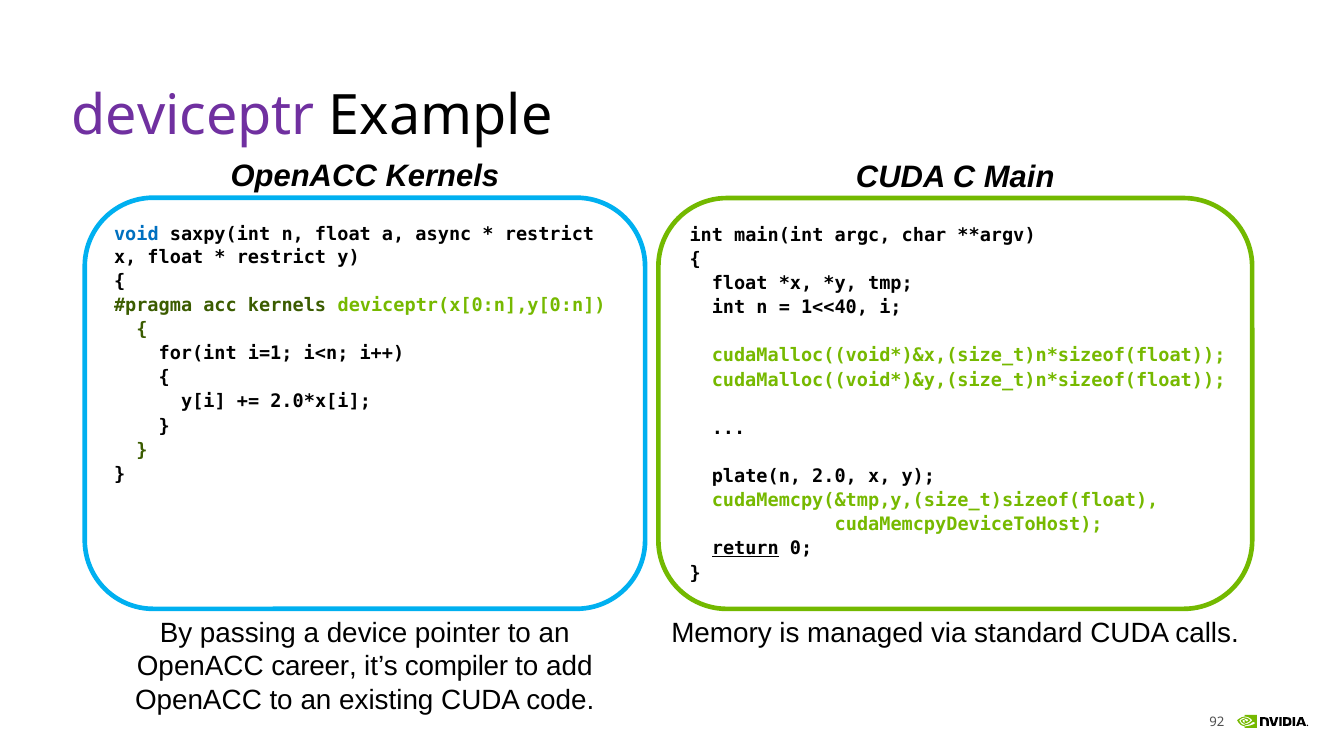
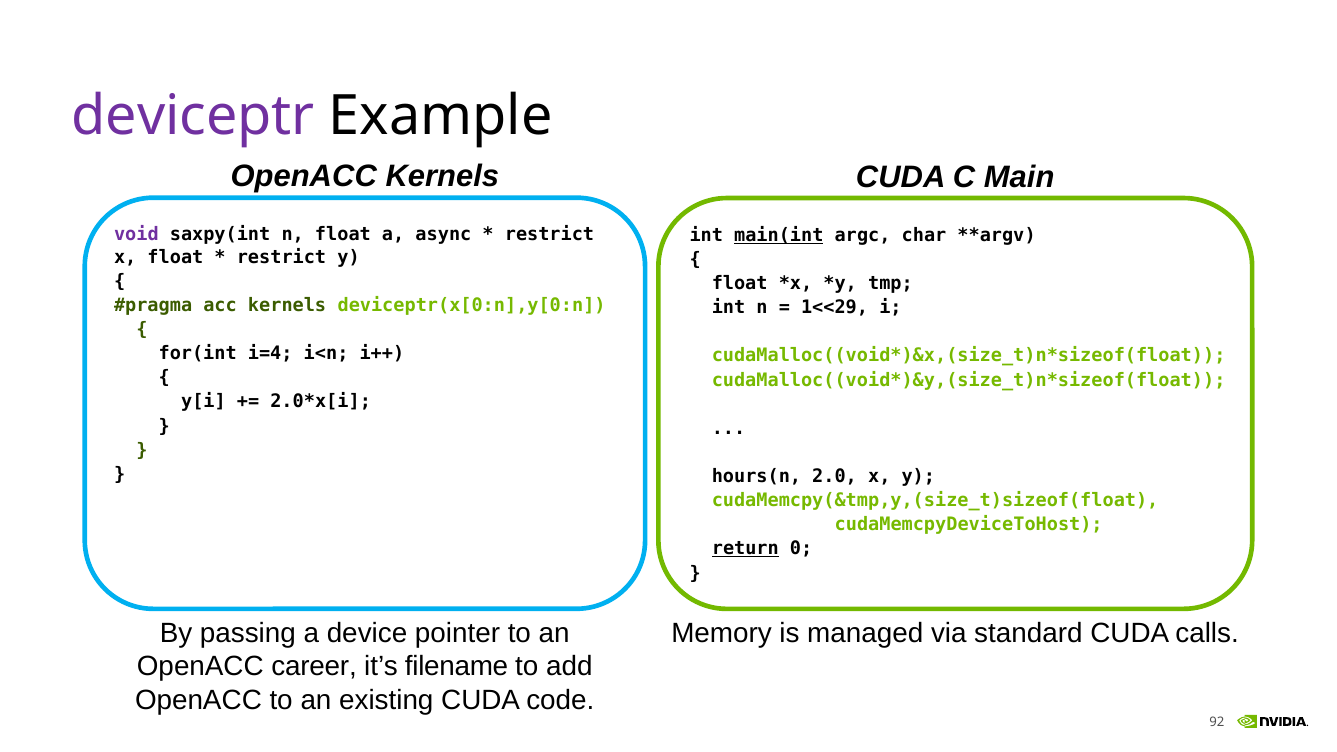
void colour: blue -> purple (136, 235)
main(int underline: none -> present (779, 235)
1<<40: 1<<40 -> 1<<29 (835, 308)
i=1: i=1 -> i=4 (270, 354)
plate(n: plate(n -> hours(n (756, 476)
compiler: compiler -> filename (457, 666)
